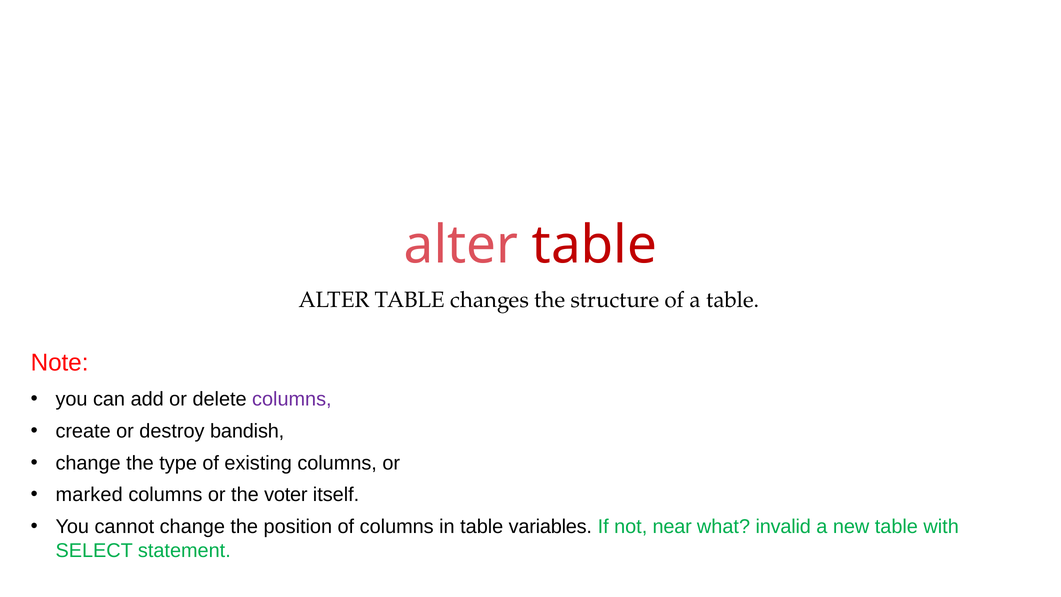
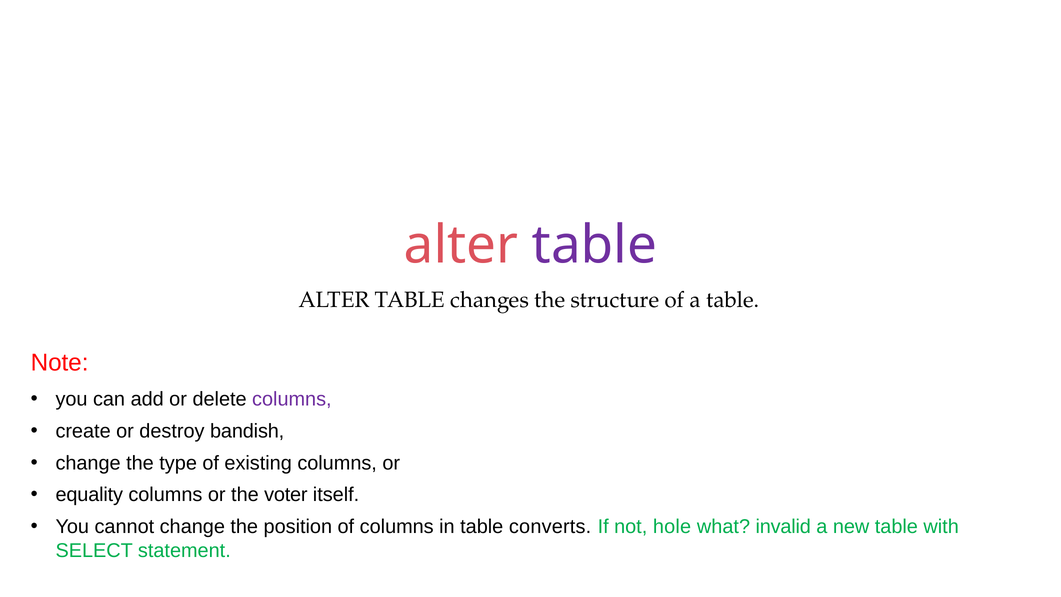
table colour: red -> purple (594, 245)
marked: marked -> equality (89, 495)
variables: variables -> converts (550, 527)
near: near -> hole (672, 527)
